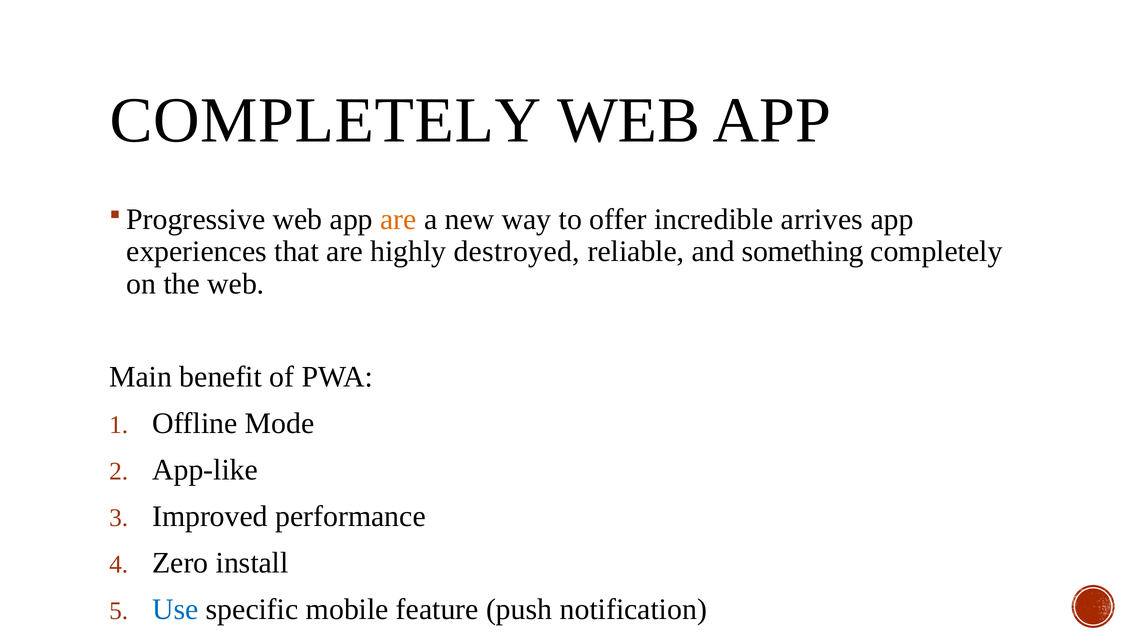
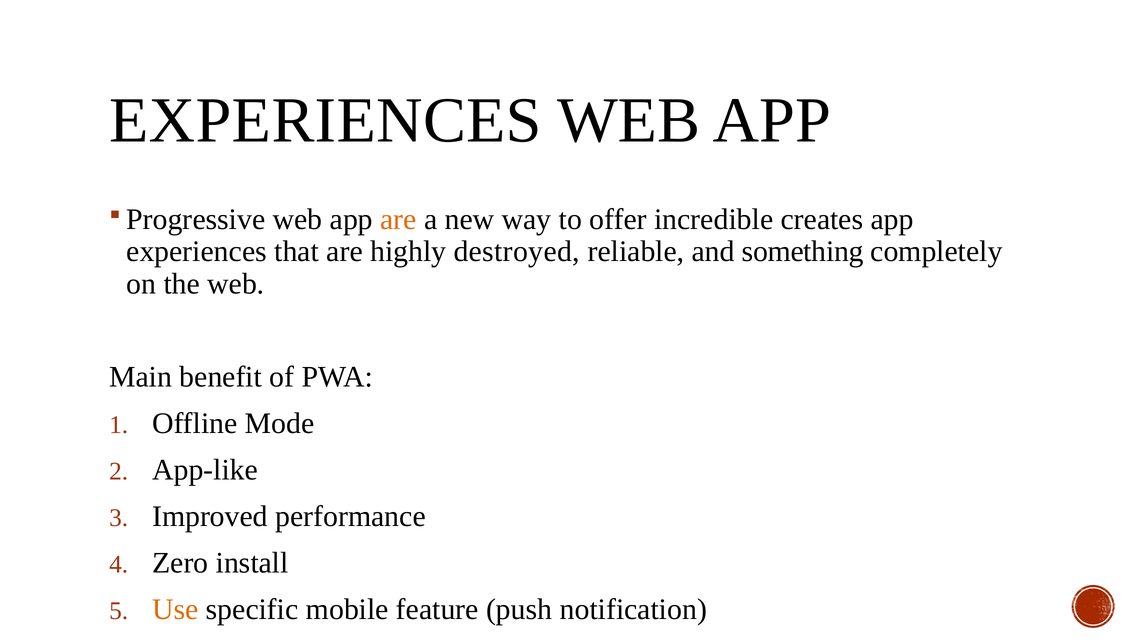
COMPLETELY: COMPLETELY -> EXPERIENCES (325, 121)
arrives: arrives -> creates (822, 220)
Use colour: blue -> orange (175, 610)
